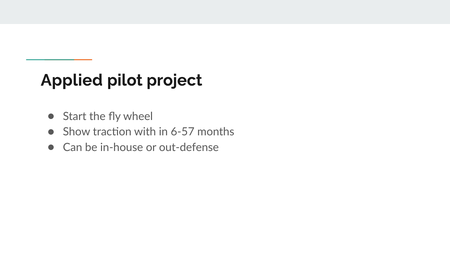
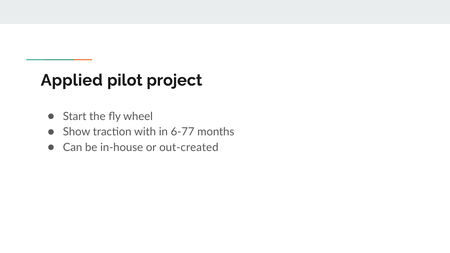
6-57: 6-57 -> 6-77 (183, 132)
out-defense: out-defense -> out-created (189, 147)
